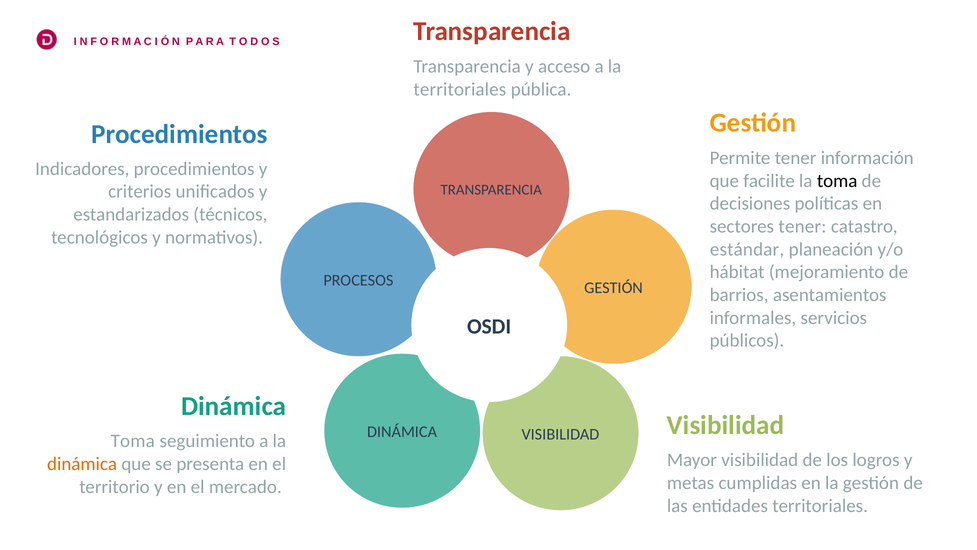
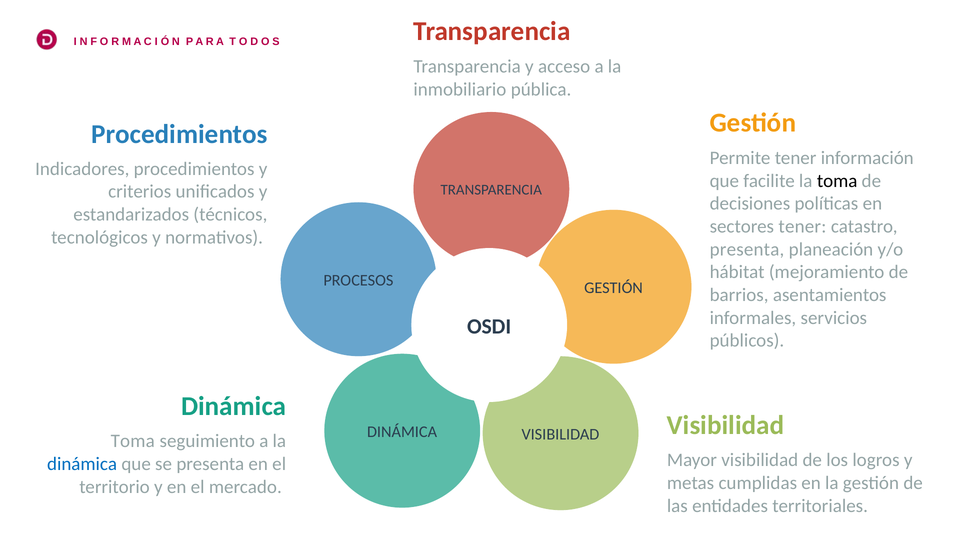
territoriales: territoriales -> inmobiliario (460, 89)
estándar: estándar -> presenta (747, 249)
dinámica colour: orange -> blue (82, 464)
